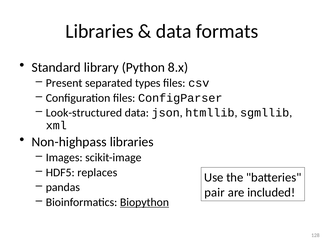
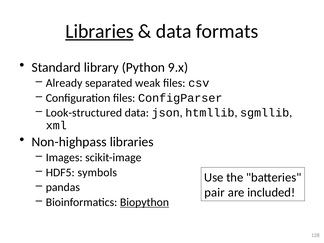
Libraries underline: none -> present (99, 31)
8.x: 8.x -> 9.x (178, 67)
Present: Present -> Already (64, 83)
types: types -> weak (148, 83)
replaces: replaces -> symbols (97, 172)
